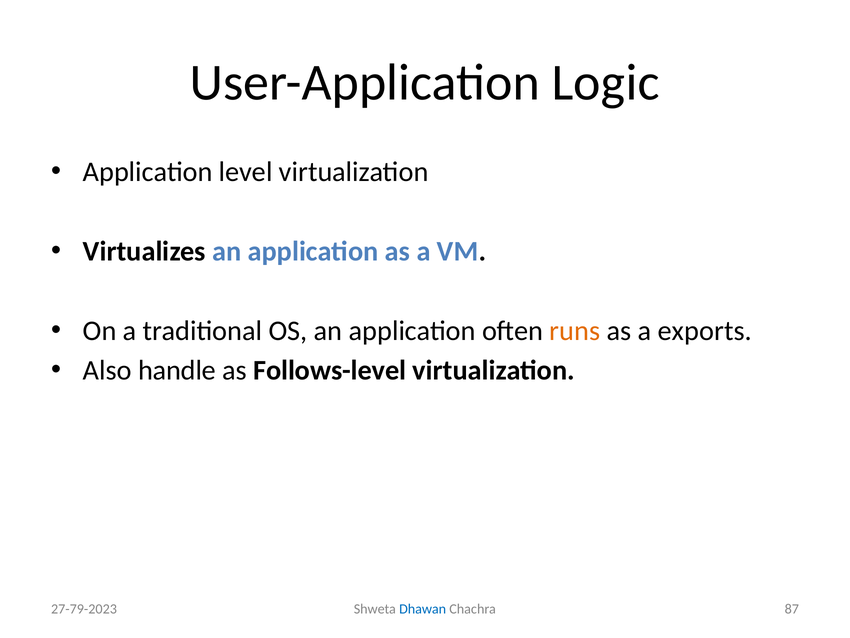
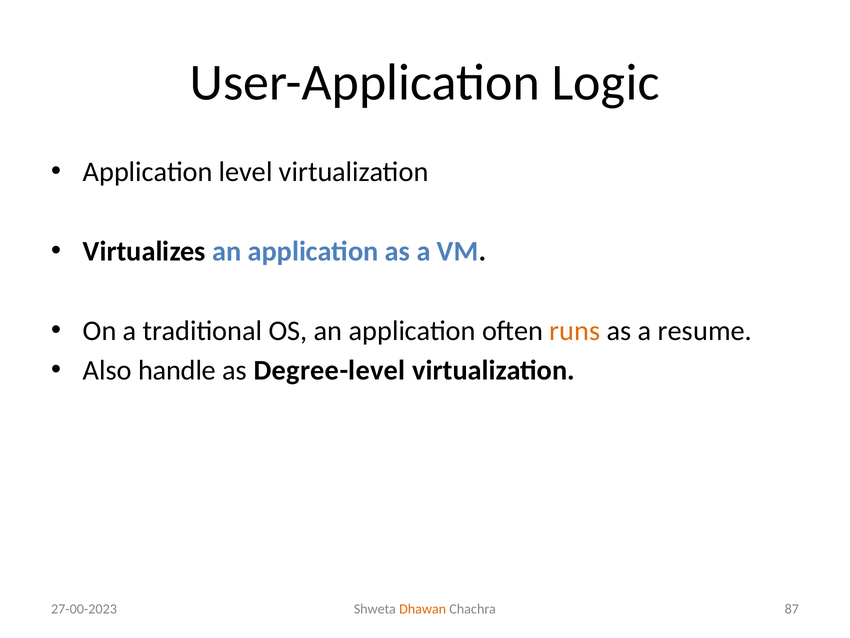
exports: exports -> resume (705, 331)
Follows-level: Follows-level -> Degree-level (330, 370)
27-79-2023: 27-79-2023 -> 27-00-2023 (84, 609)
Dhawan colour: blue -> orange (423, 609)
